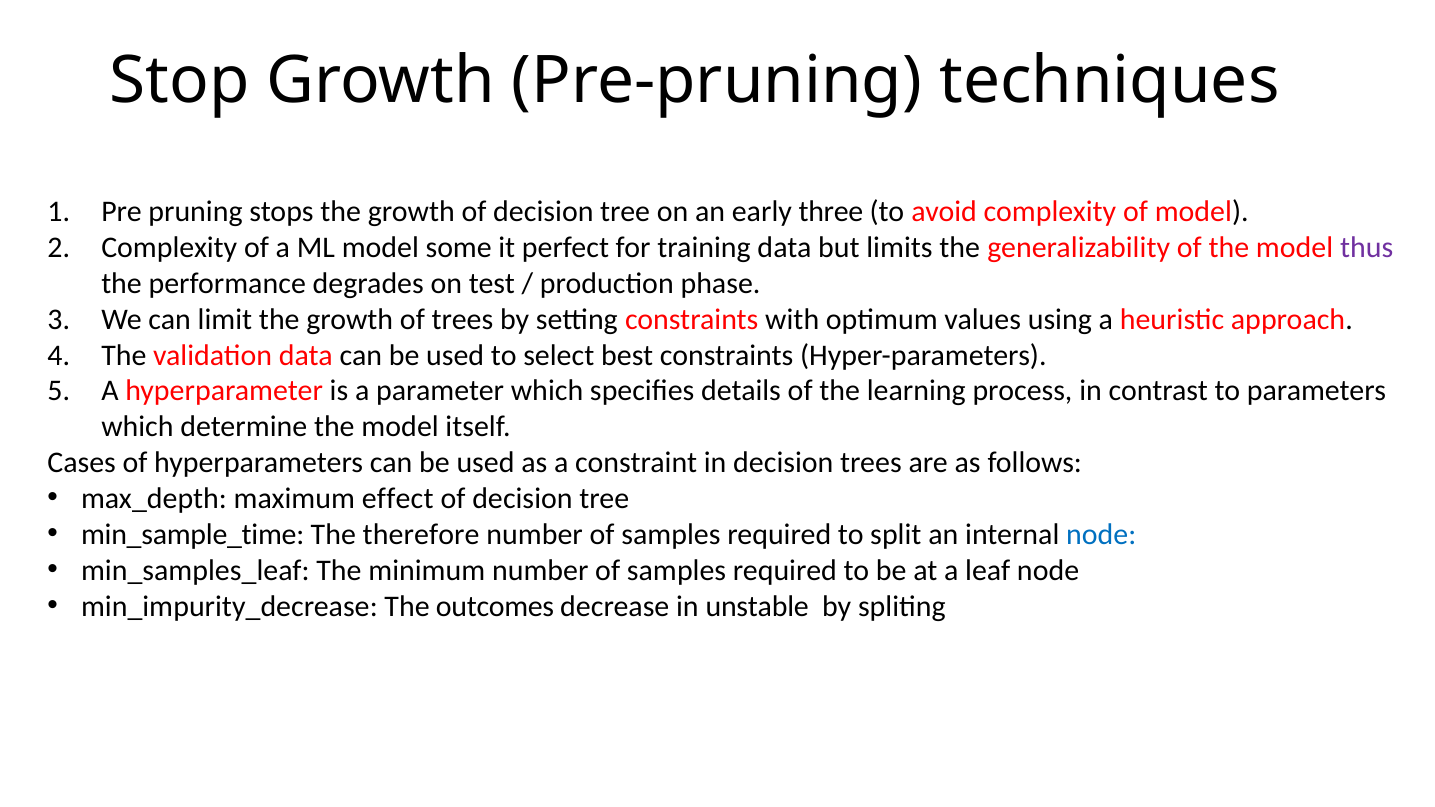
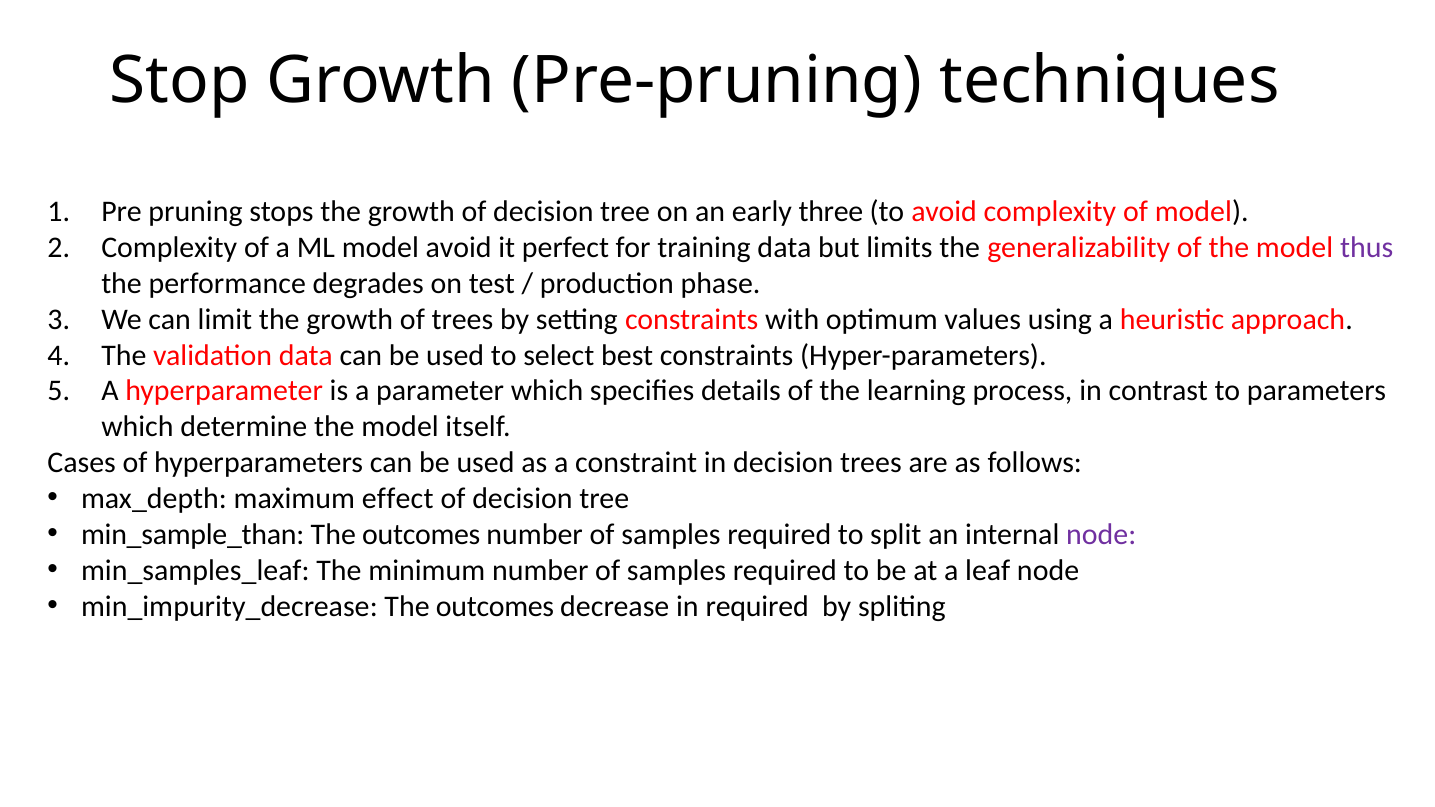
model some: some -> avoid (459, 248)
min_sample_time: min_sample_time -> min_sample_than (193, 535)
therefore: therefore -> outcomes (421, 535)
node colour: blue -> purple (1101, 535)
in unstable: unstable -> required (757, 607)
